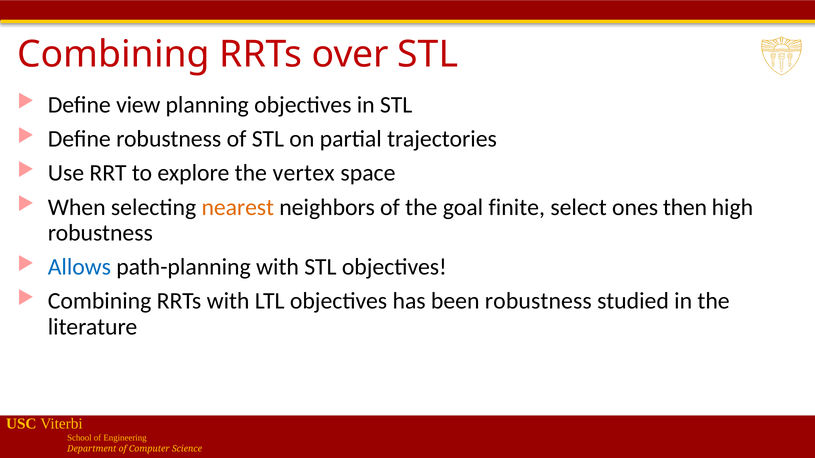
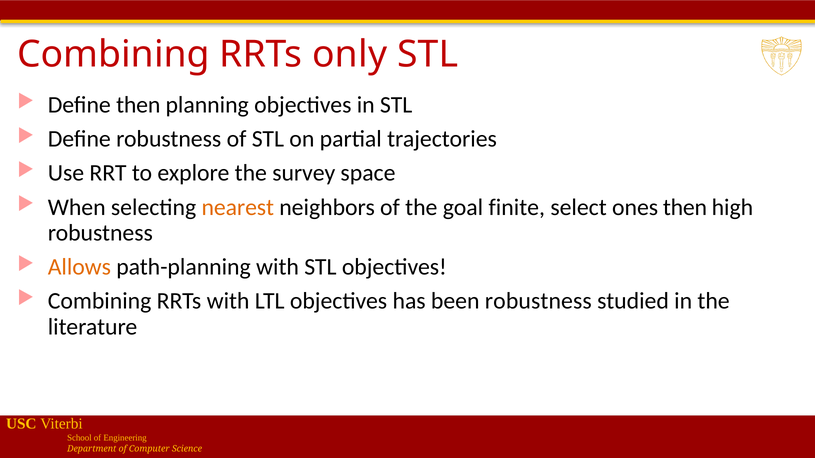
over: over -> only (350, 55)
Define view: view -> then (138, 105)
vertex: vertex -> survey (304, 173)
Allows colour: blue -> orange (79, 267)
